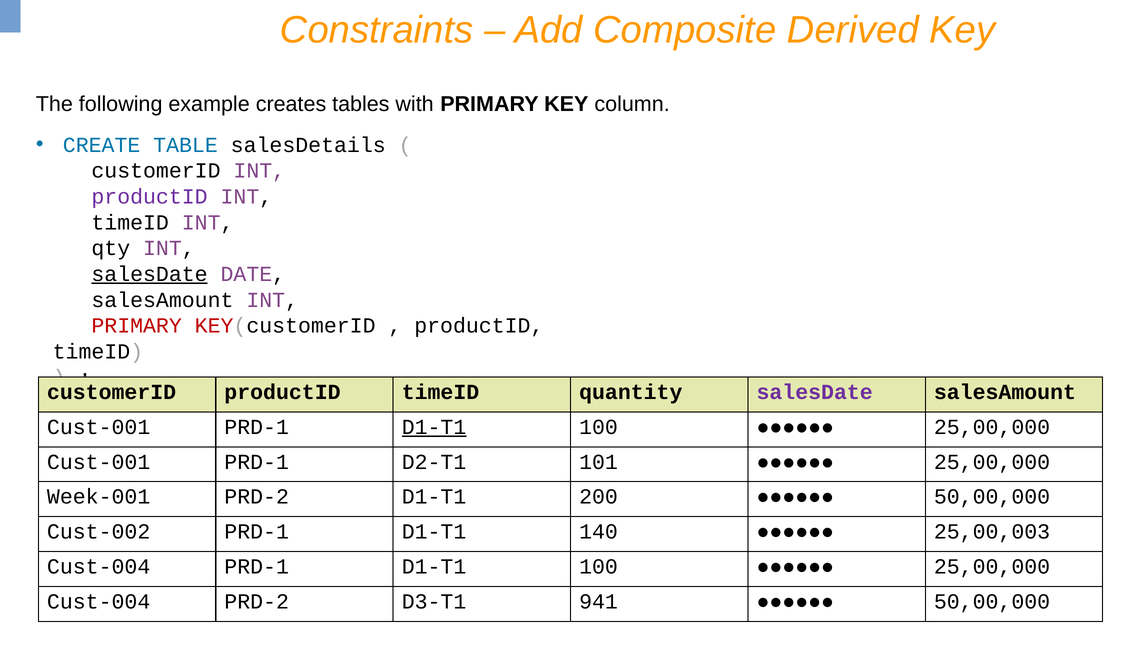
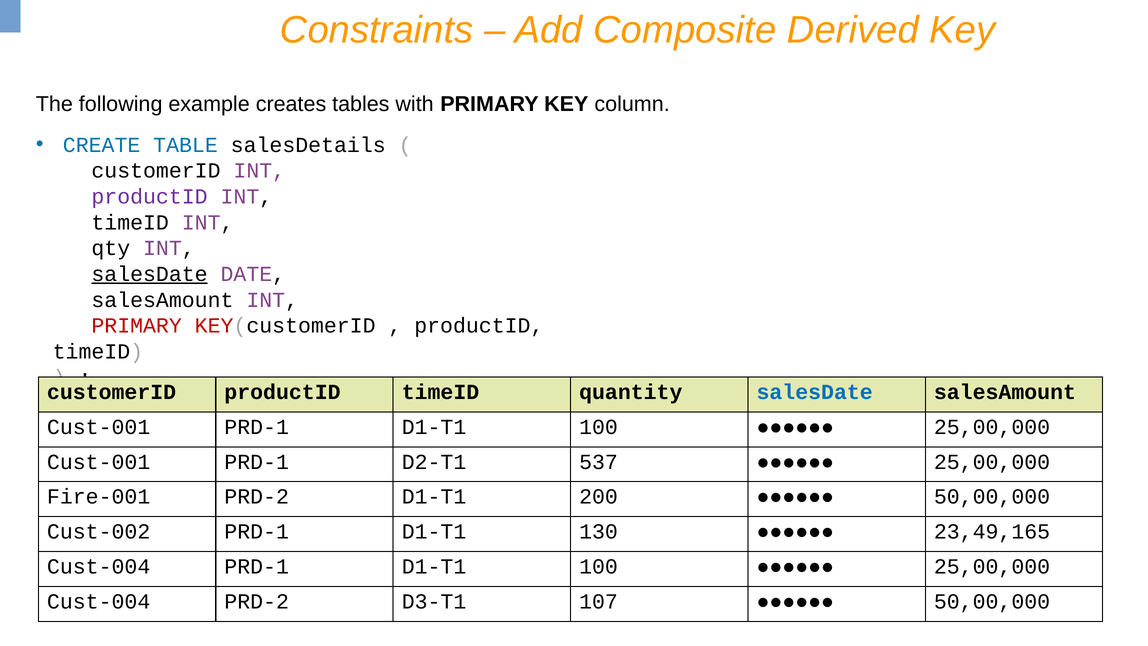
salesDate colour: purple -> blue (815, 392)
D1-T1 underline: present -> none (434, 427)
101: 101 -> 537 (599, 462)
Week-001: Week-001 -> Fire-001 (99, 497)
140: 140 -> 130 (599, 532)
25,00,003: 25,00,003 -> 23,49,165 (992, 532)
941: 941 -> 107 (599, 601)
